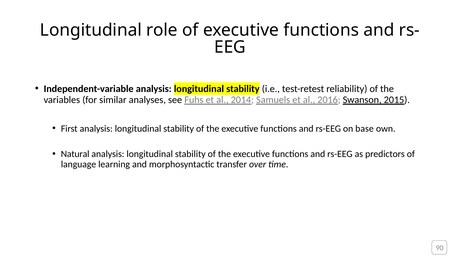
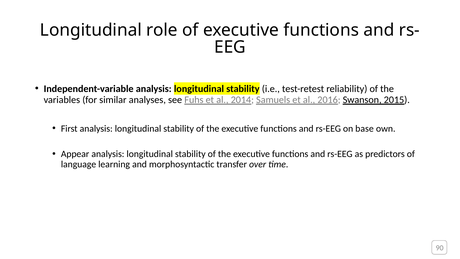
Natural: Natural -> Appear (75, 154)
